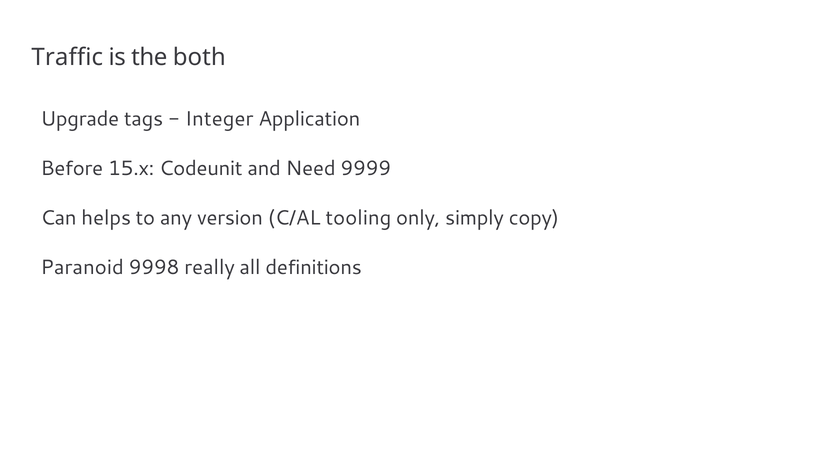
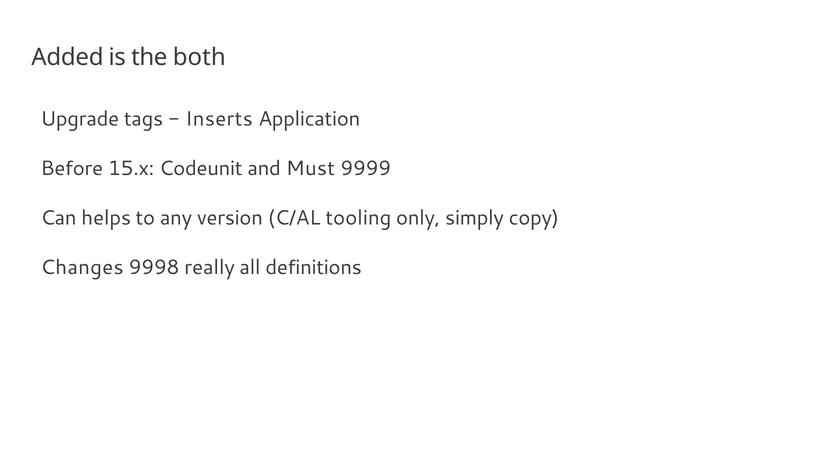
Traffic: Traffic -> Added (67, 57)
Integer: Integer -> Inserts (219, 119)
Need: Need -> Must (310, 168)
Paranoid: Paranoid -> Changes (82, 267)
